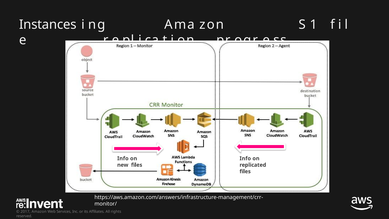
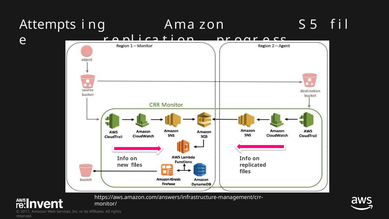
Instances: Instances -> Attempts (48, 25)
1: 1 -> 5 (314, 25)
